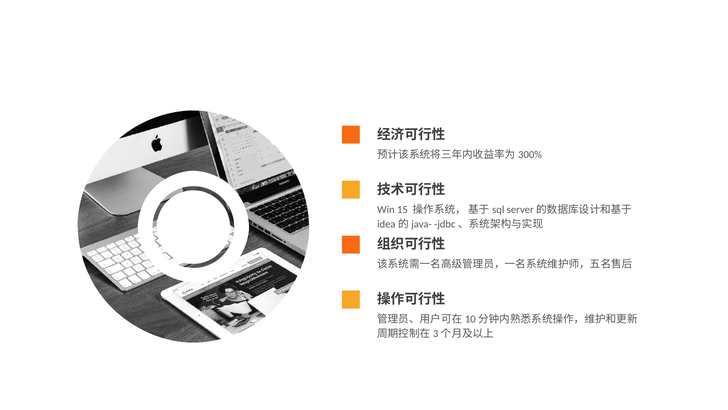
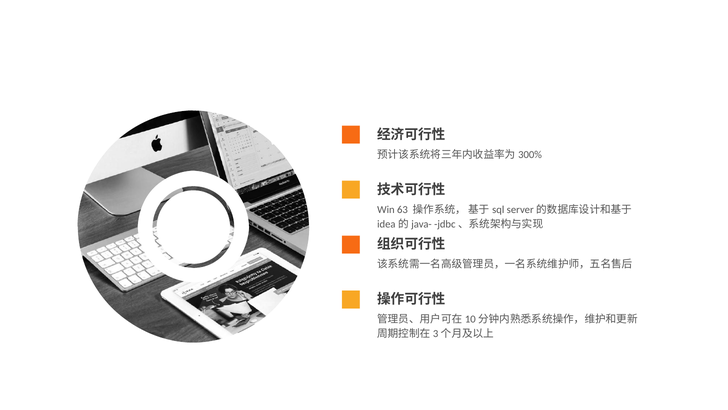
15: 15 -> 63 (402, 209)
